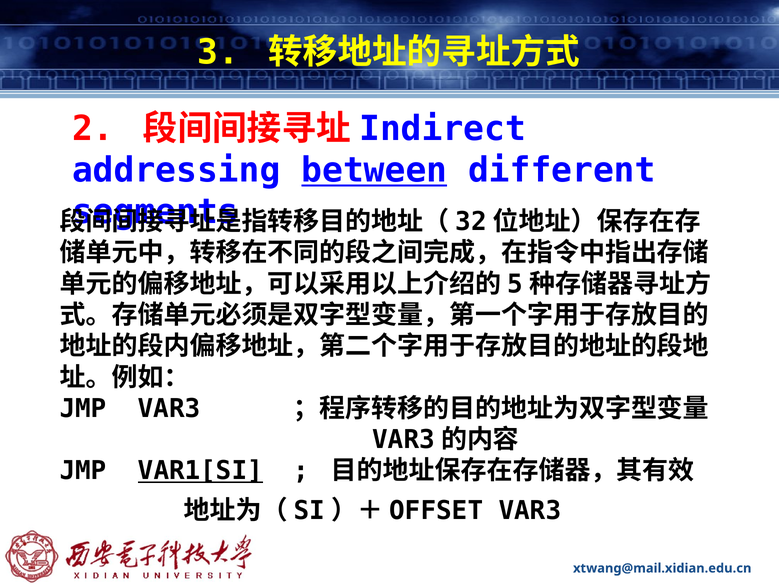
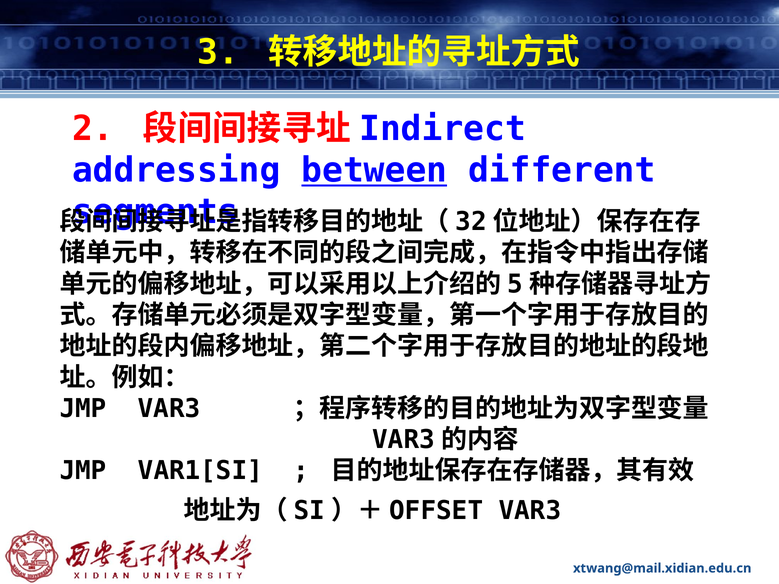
VAR1[SI underline: present -> none (200, 471)
